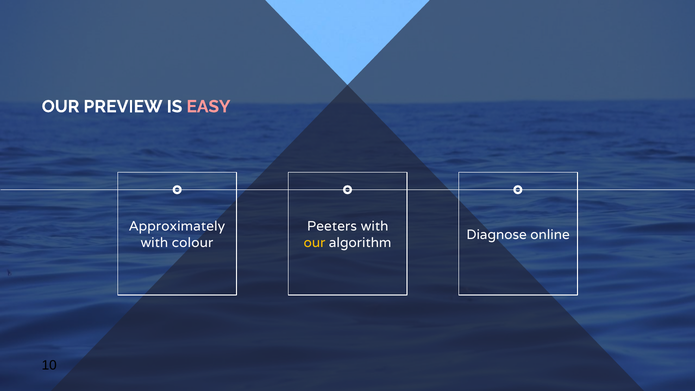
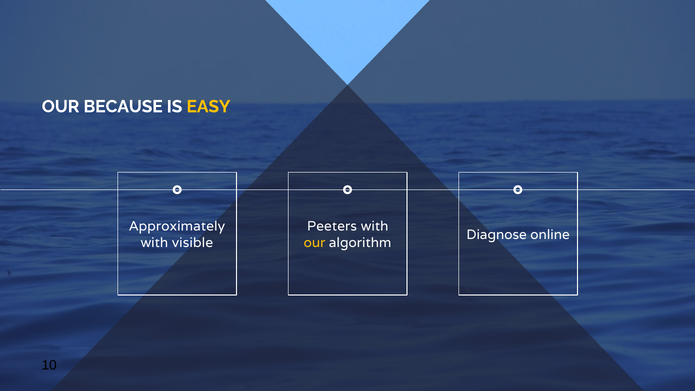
PREVIEW: PREVIEW -> BECAUSE (123, 107)
EASY colour: pink -> yellow (208, 107)
colour: colour -> visible (193, 243)
